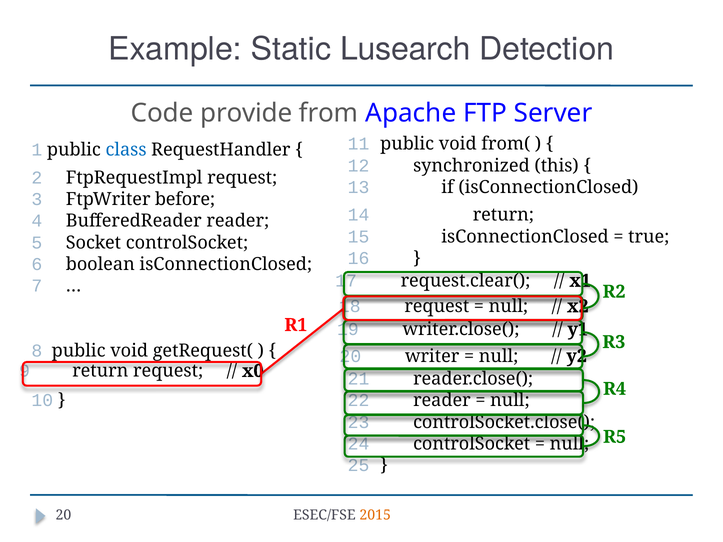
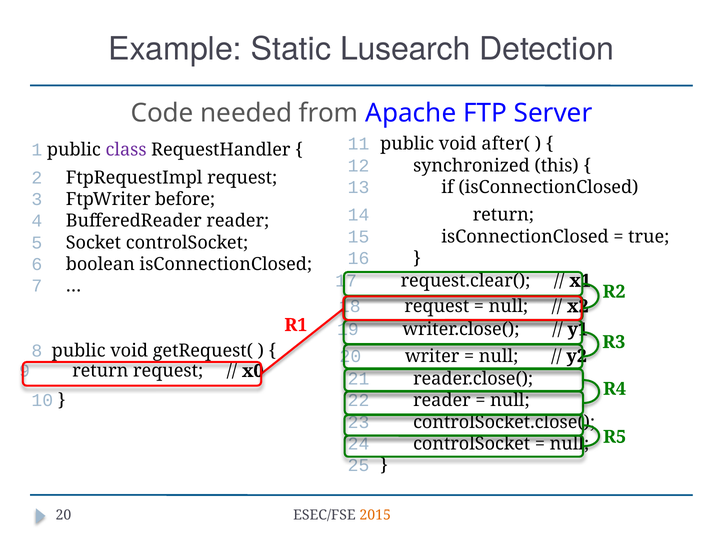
provide: provide -> needed (246, 113)
from(: from( -> after( (506, 144)
class colour: blue -> purple (126, 150)
